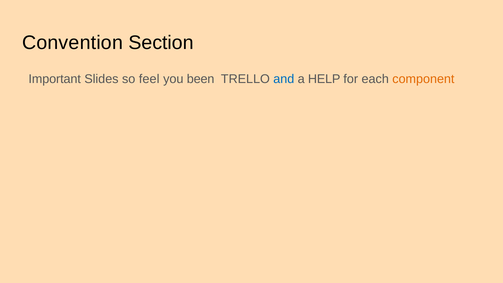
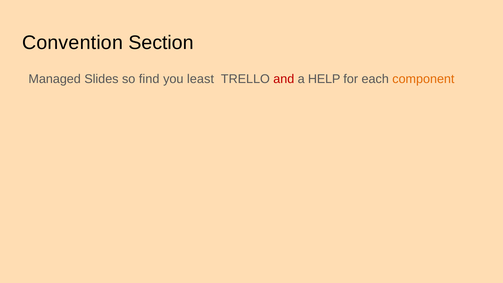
Important: Important -> Managed (55, 79)
feel: feel -> find (149, 79)
been: been -> least (200, 79)
and colour: blue -> red (284, 79)
